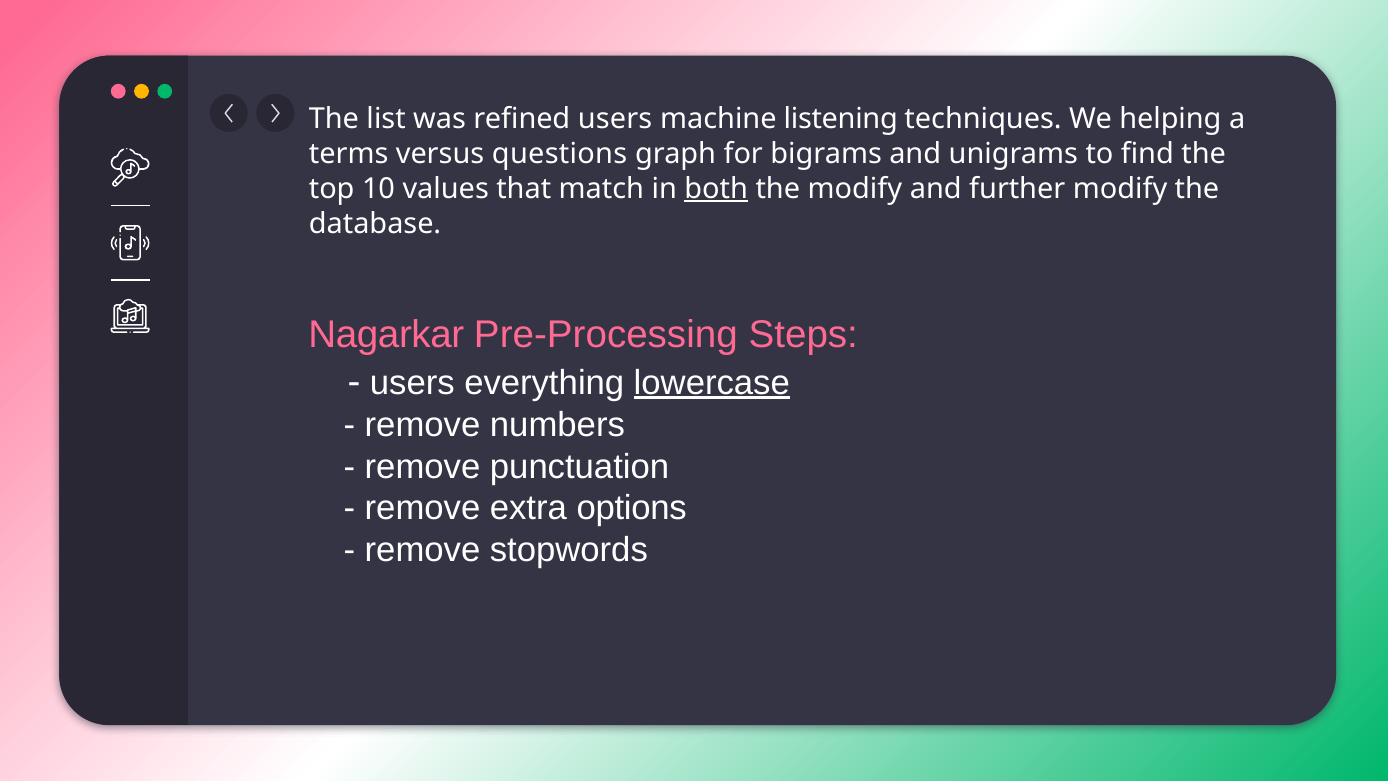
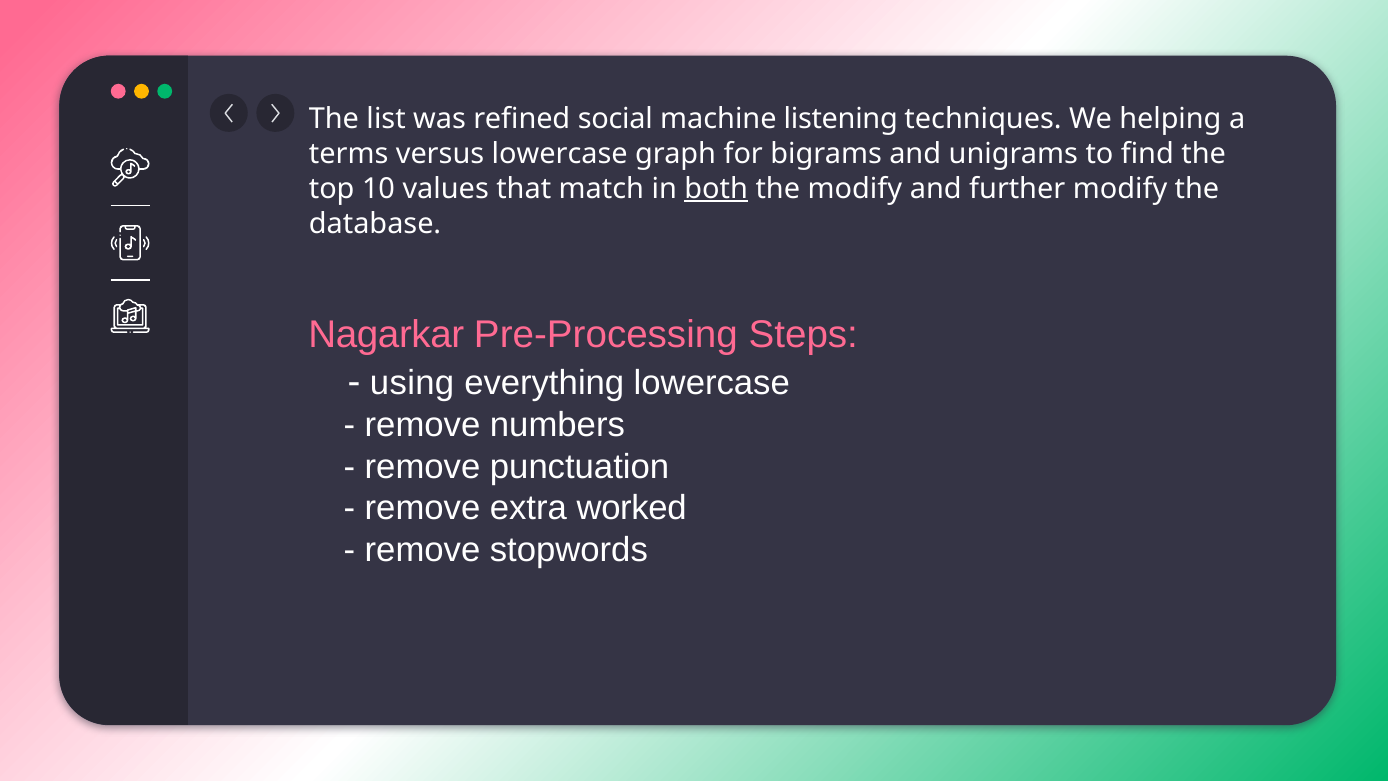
refined users: users -> social (615, 119)
versus questions: questions -> lowercase (560, 154)
users: users -> using (412, 382)
lowercase underline: present -> none (712, 382)
options: options -> worked (632, 508)
